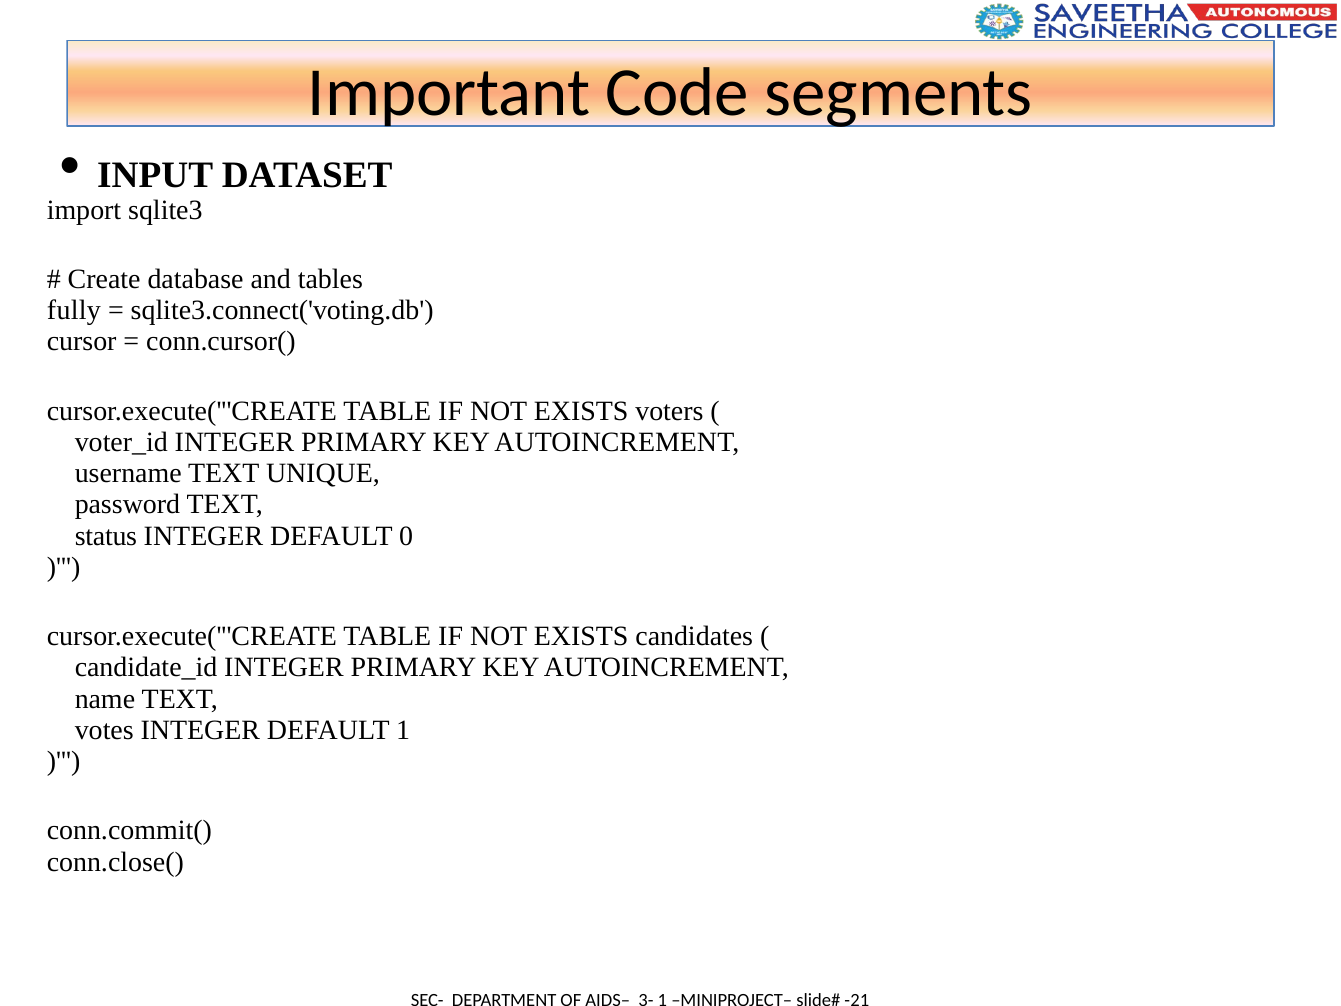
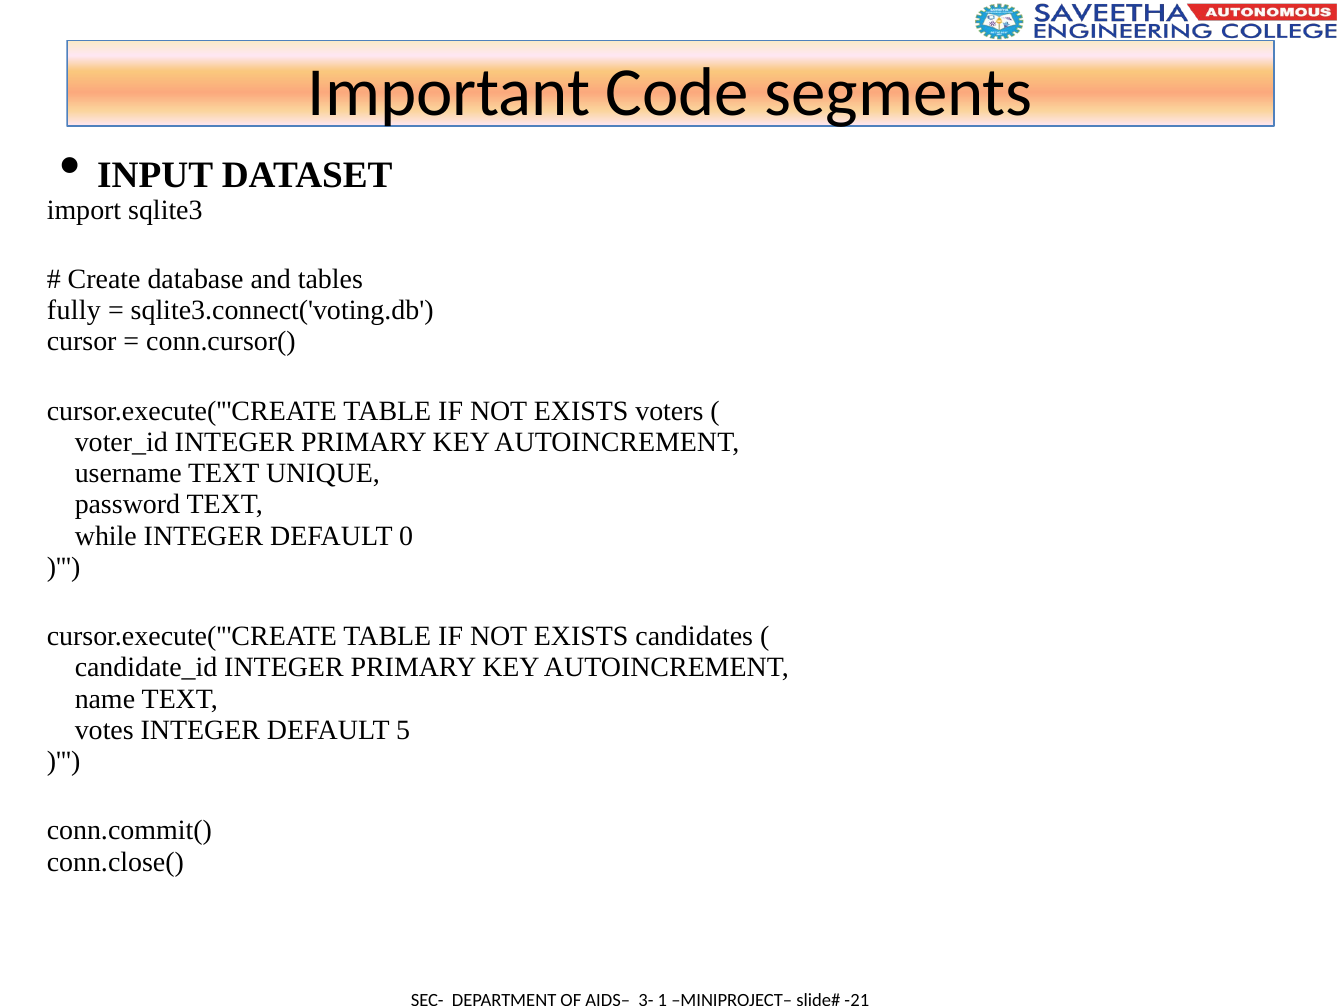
status: status -> while (106, 536)
DEFAULT 1: 1 -> 5 (403, 730)
